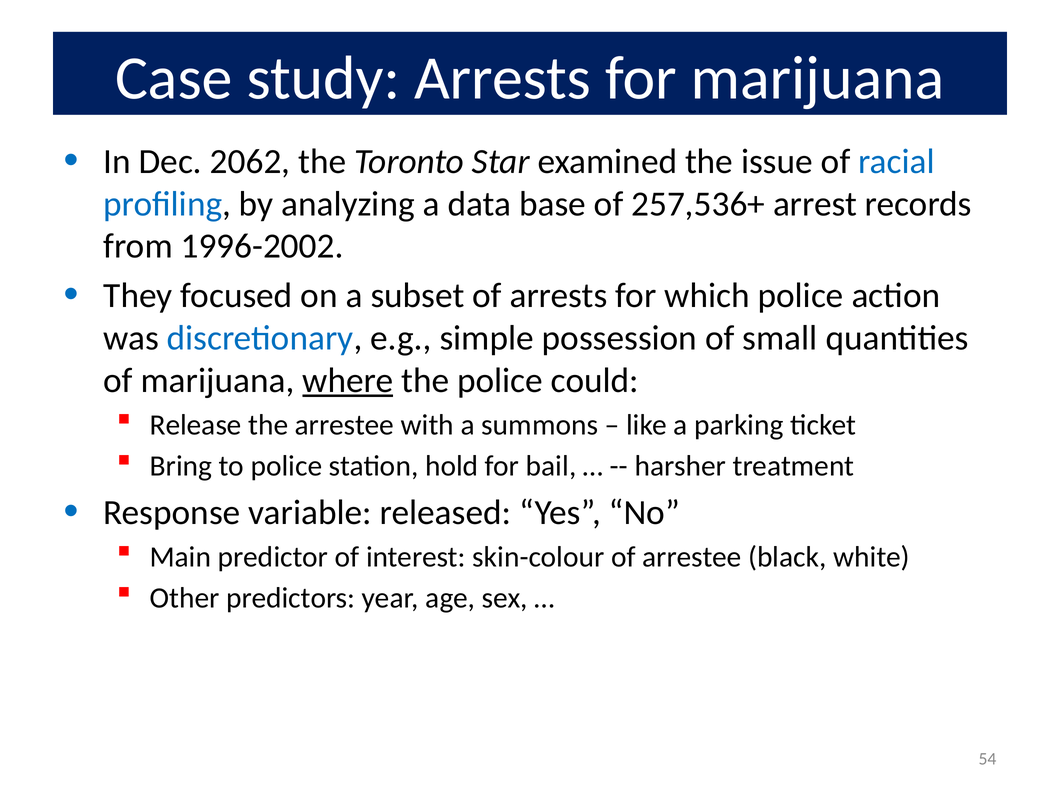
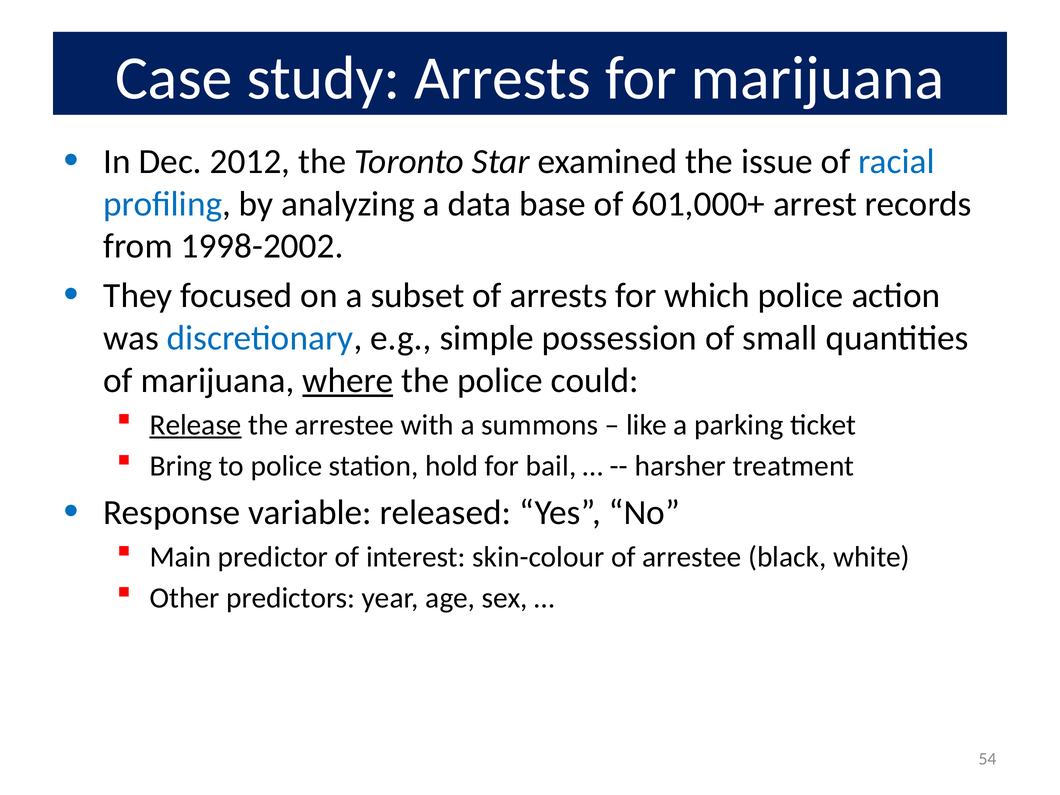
2062: 2062 -> 2012 (250, 161)
257,536+: 257,536+ -> 601,000+ (698, 204)
1996-2002: 1996-2002 -> 1998-2002 (262, 246)
Release underline: none -> present (196, 425)
